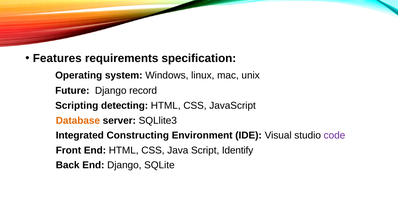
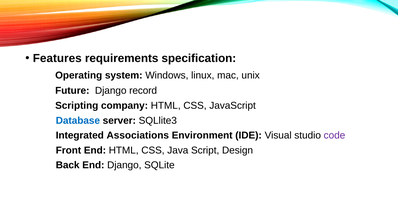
detecting: detecting -> company (125, 106)
Database colour: orange -> blue (78, 120)
Constructing: Constructing -> Associations (138, 135)
Identify: Identify -> Design (238, 150)
